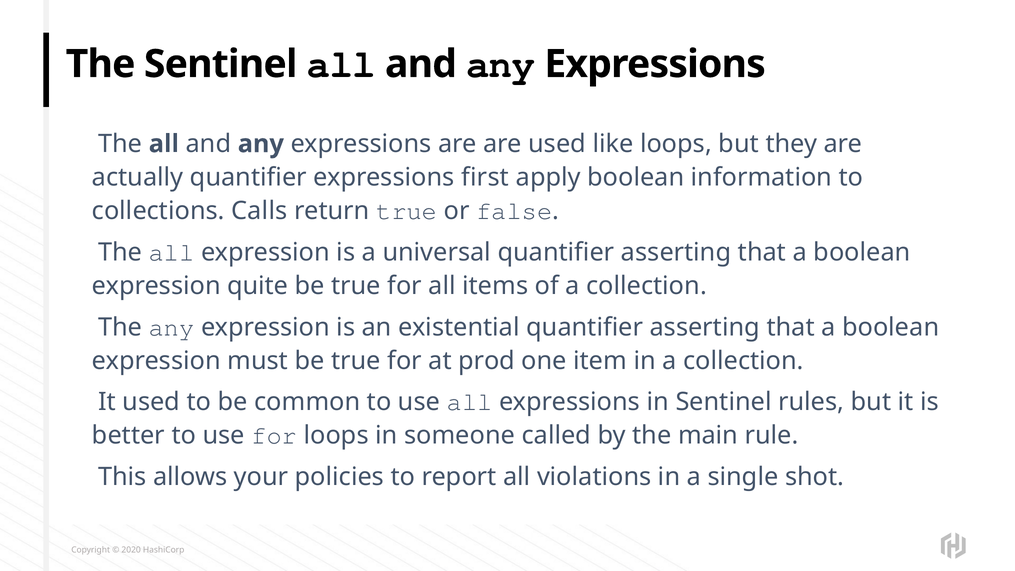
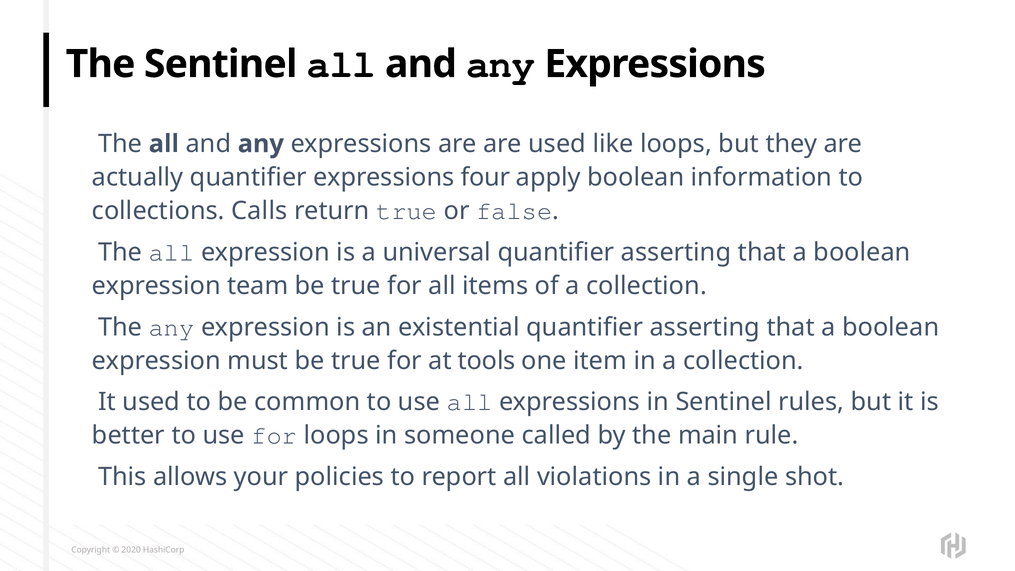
first: first -> four (485, 177)
quite: quite -> team (258, 286)
prod: prod -> tools (487, 361)
